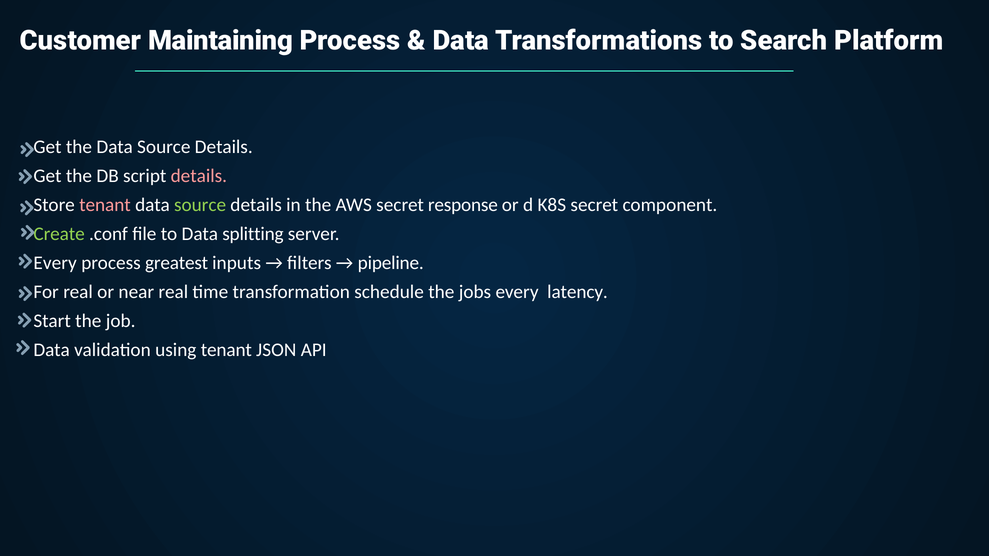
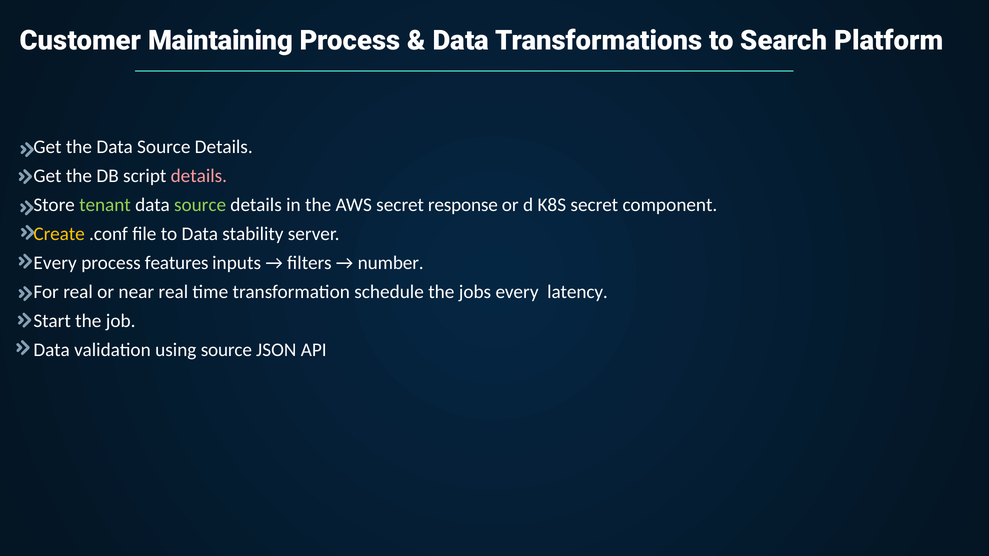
tenant colour: pink -> light green (105, 205)
Create colour: light green -> yellow (59, 234)
splitting: splitting -> stability (253, 234)
greatest: greatest -> features (177, 263)
pipeline: pipeline -> number (391, 263)
using tenant: tenant -> source (226, 350)
